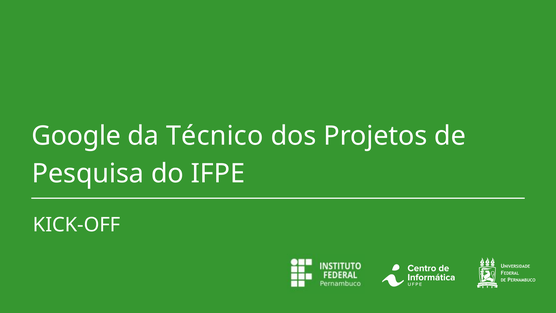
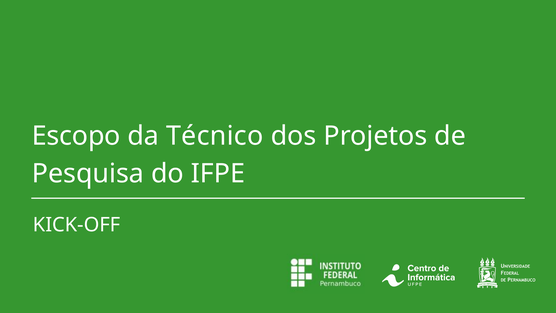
Google: Google -> Escopo (76, 136)
